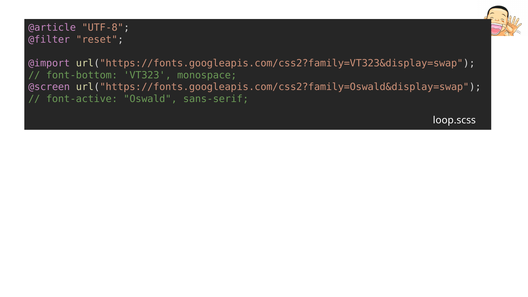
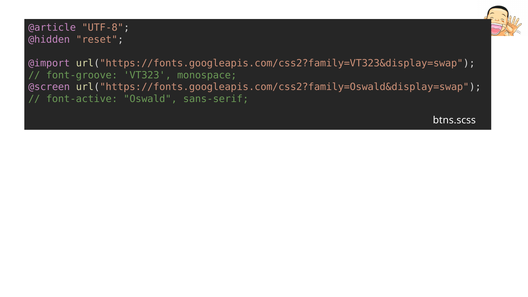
@filter: @filter -> @hidden (49, 39)
font-bottom: font-bottom -> font-groove (82, 75)
loop.scss: loop.scss -> btns.scss (454, 120)
